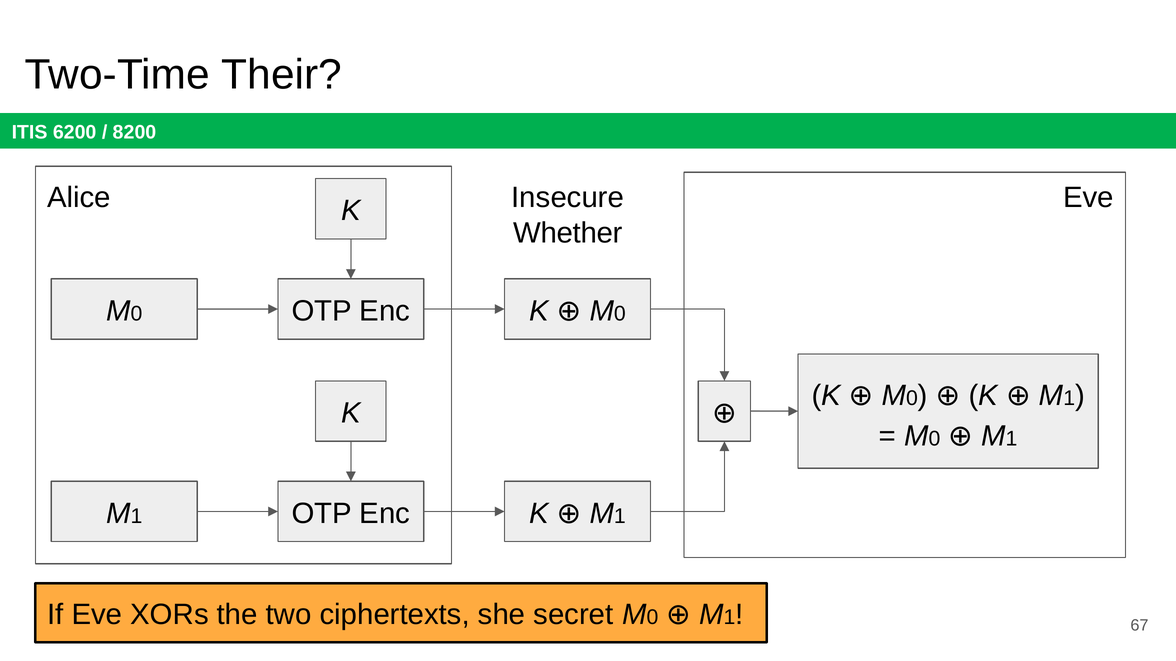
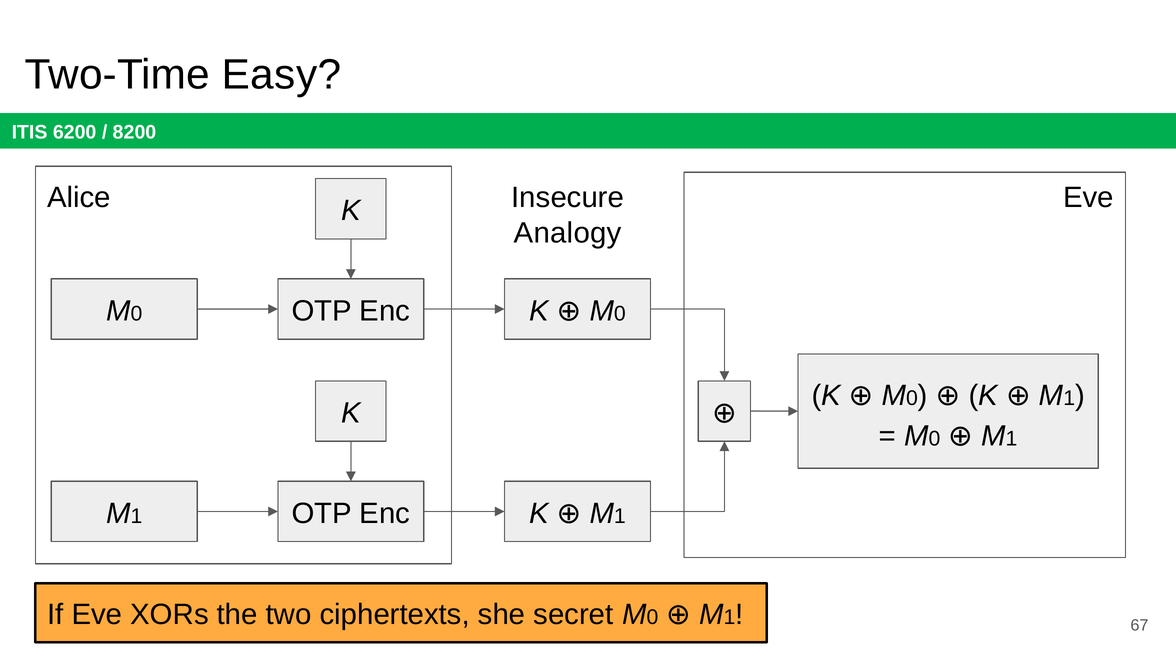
Their: Their -> Easy (282, 75)
Whether: Whether -> Analogy (568, 233)
